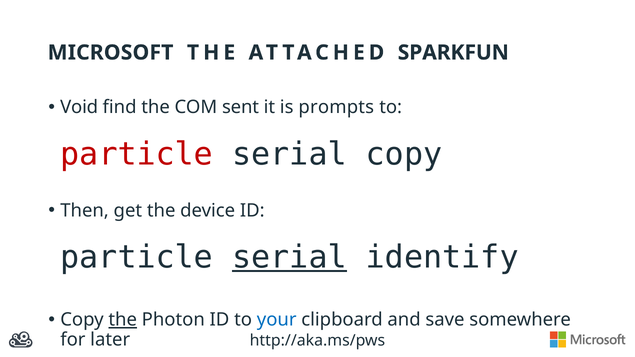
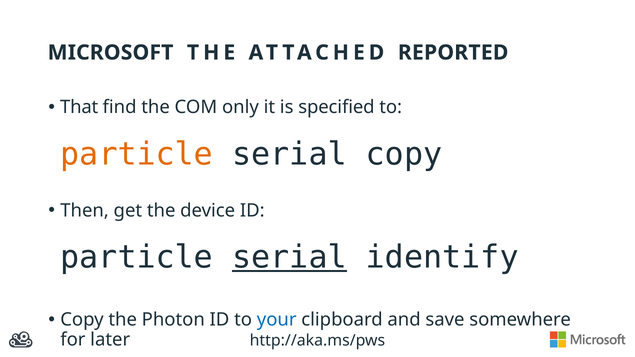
SPARKFUN: SPARKFUN -> REPORTED (453, 53)
Void: Void -> That (79, 107)
sent: sent -> only (240, 107)
prompts: prompts -> specified (336, 107)
particle colour: red -> orange (137, 154)
the underline: present -> none (123, 320)
